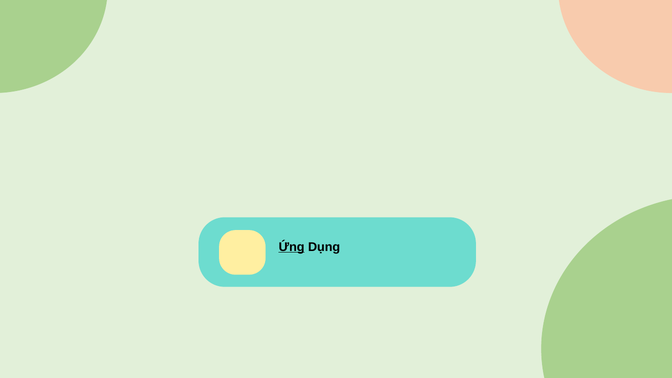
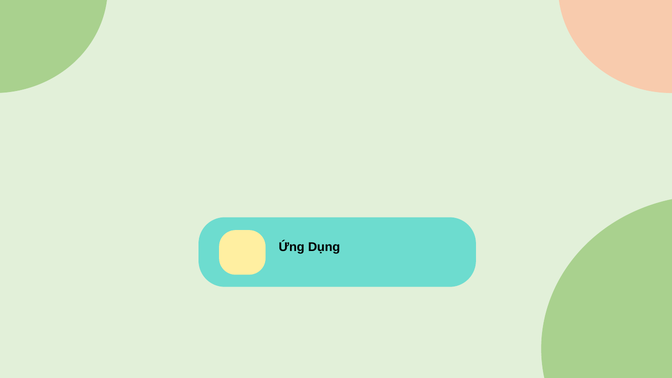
Ứng underline: present -> none (292, 247)
